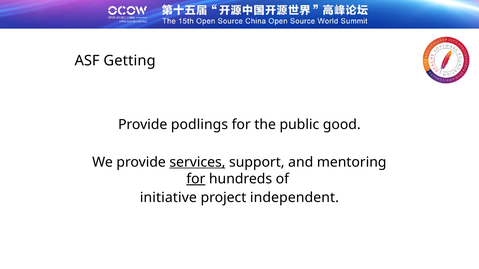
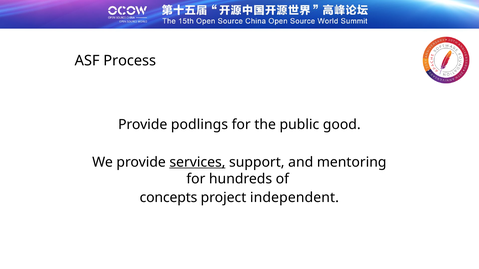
Getting: Getting -> Process (130, 61)
for underline: present -> none (196, 179)
initiative: initiative -> concepts (168, 198)
